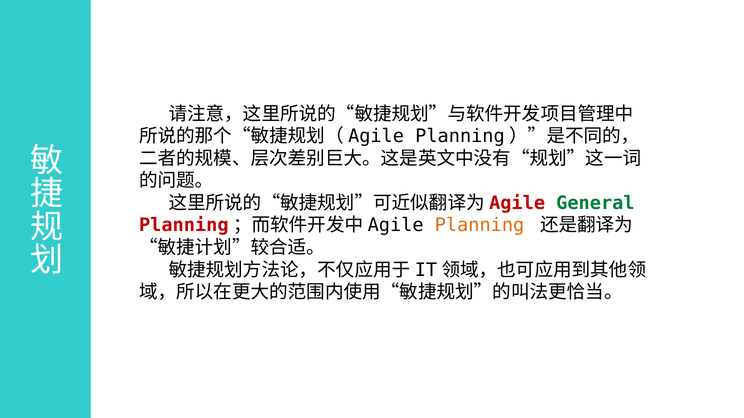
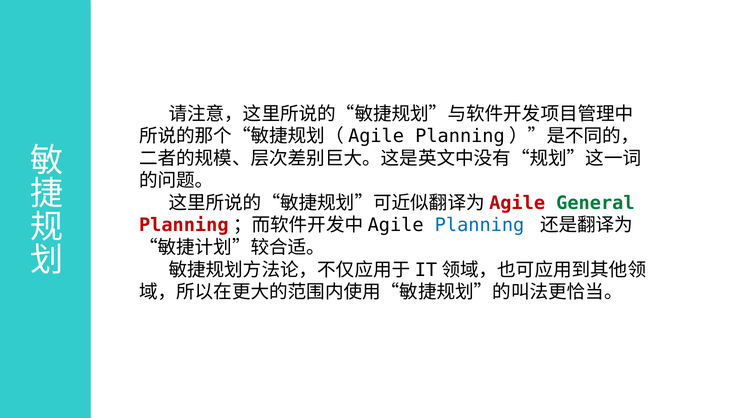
Planning colour: orange -> blue (480, 226)
